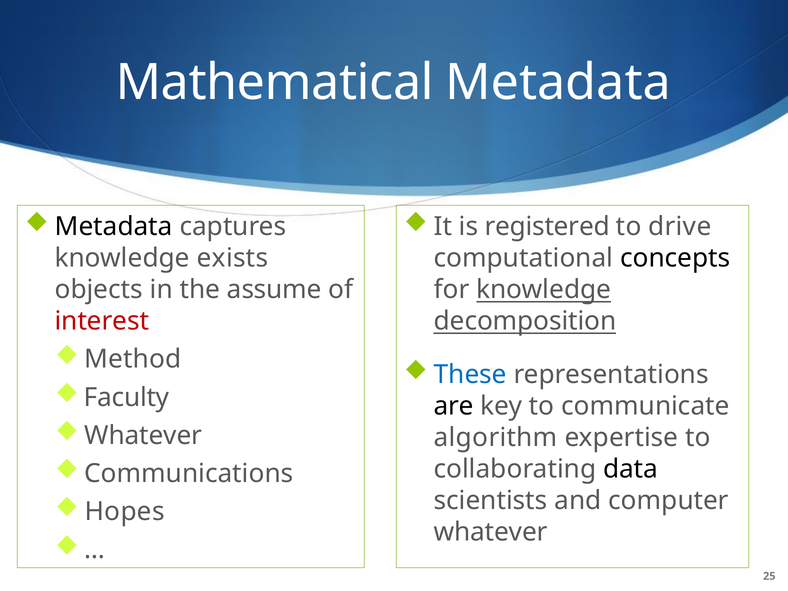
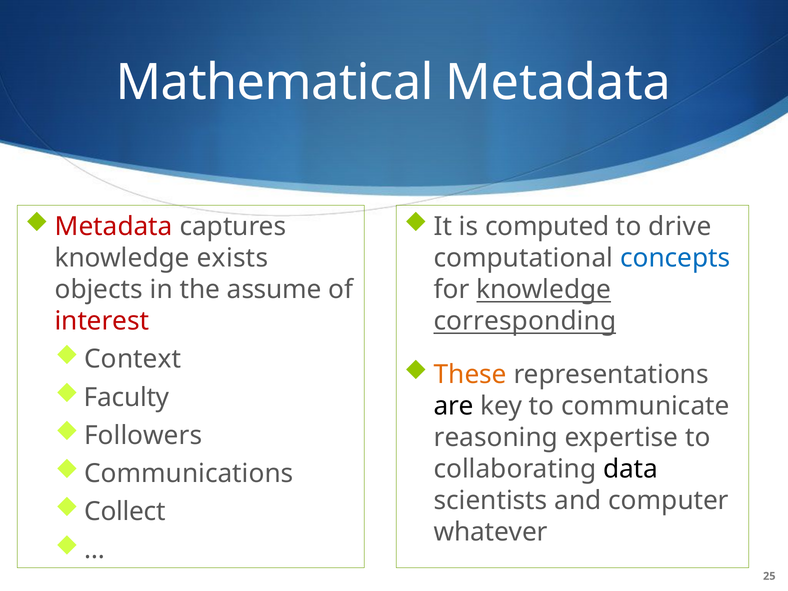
Metadata colour: black -> red (114, 227)
registered: registered -> computed (547, 227)
concepts colour: black -> blue (675, 258)
decomposition: decomposition -> corresponding (525, 321)
Method: Method -> Context (133, 359)
These colour: blue -> orange (470, 375)
Whatever: Whatever -> Followers (143, 435)
algorithm: algorithm -> reasoning (496, 438)
Hopes: Hopes -> Collect (125, 512)
